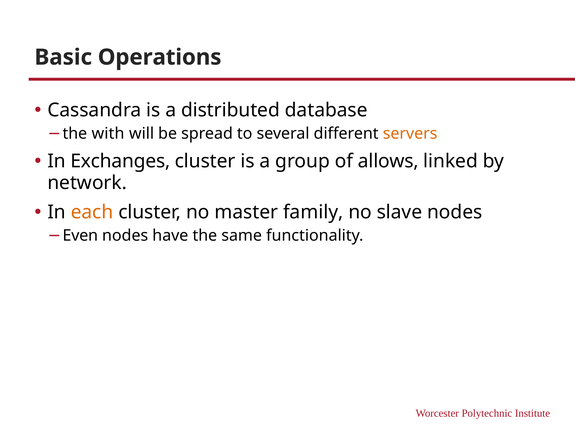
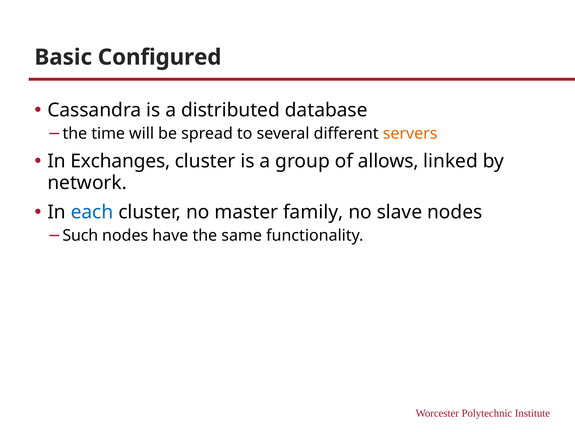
Operations: Operations -> Configured (160, 57)
with: with -> time (108, 133)
each colour: orange -> blue (92, 212)
Even: Even -> Such (80, 235)
